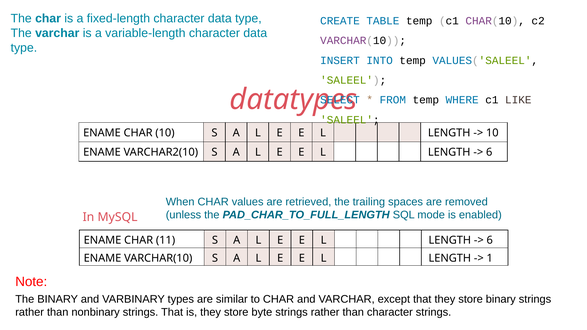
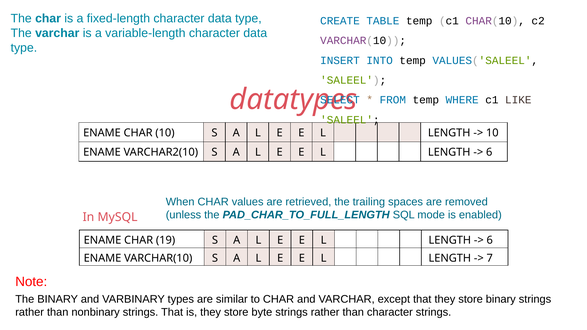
11: 11 -> 19 (166, 240)
1: 1 -> 7 (490, 258)
